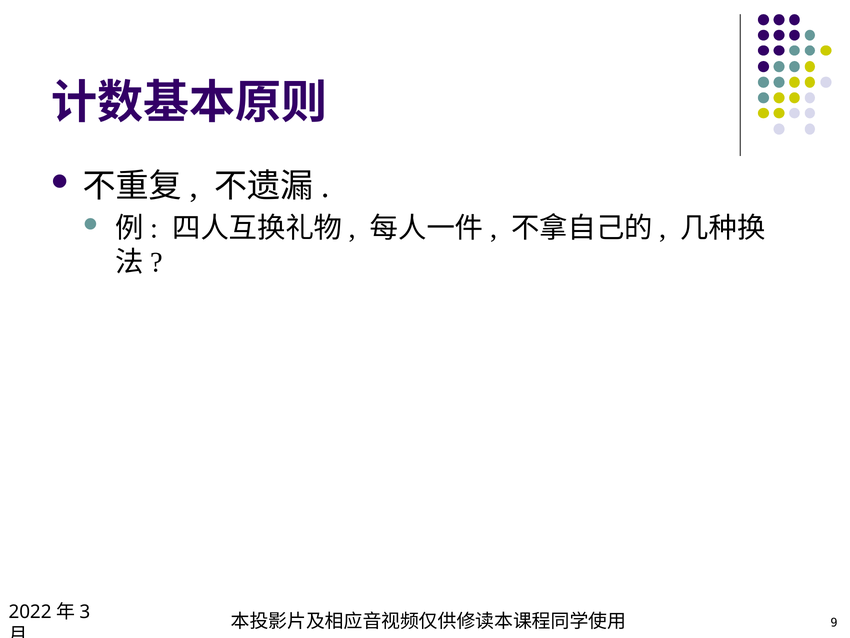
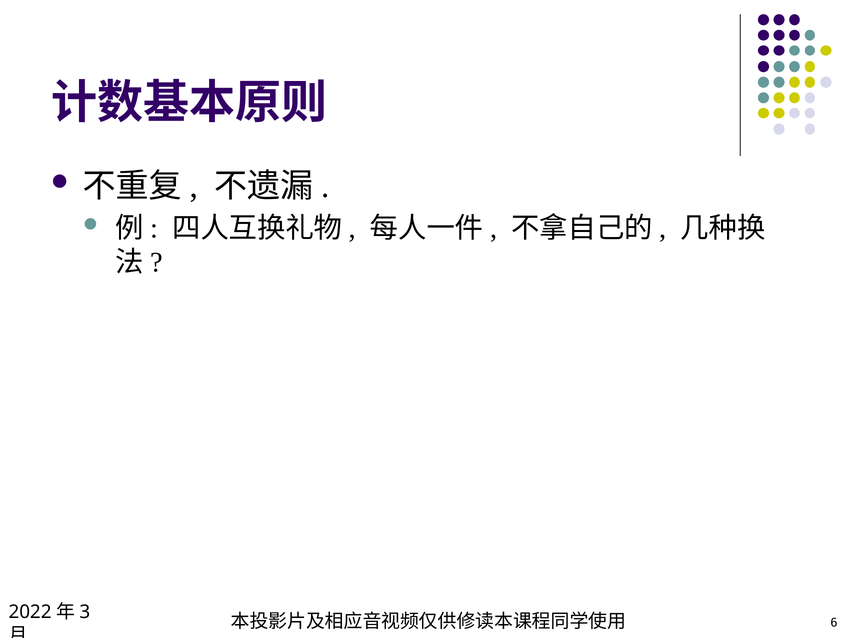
9: 9 -> 6 (834, 623)
